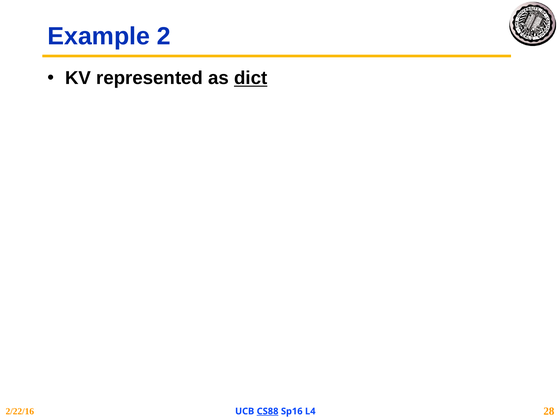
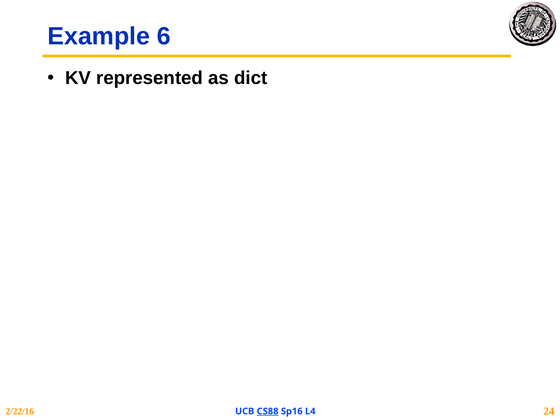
2: 2 -> 6 (164, 36)
dict underline: present -> none (251, 78)
28: 28 -> 24 (549, 411)
